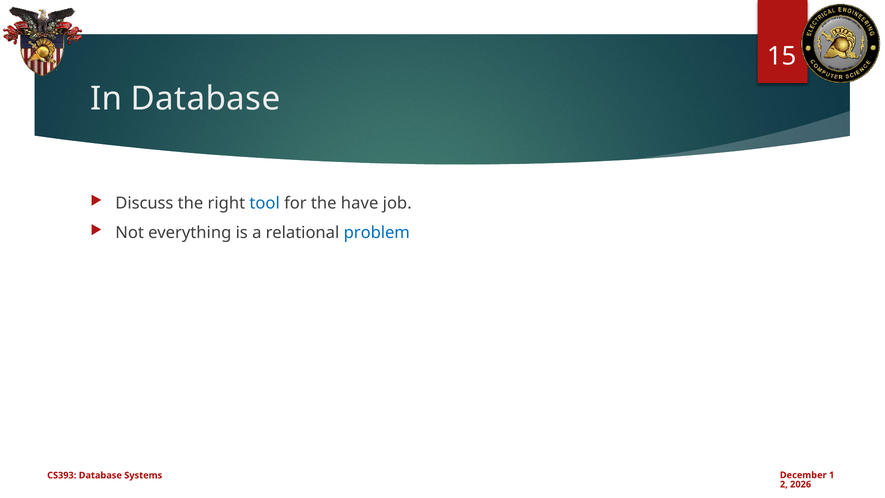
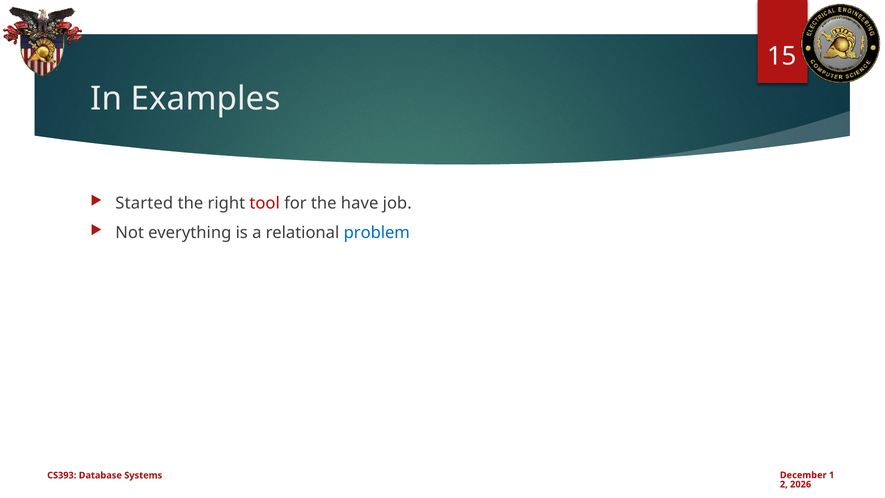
In Database: Database -> Examples (206, 99)
Discuss: Discuss -> Started (144, 203)
tool colour: blue -> red (265, 203)
